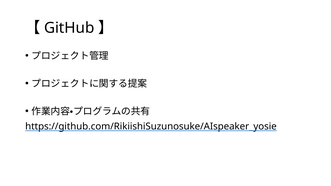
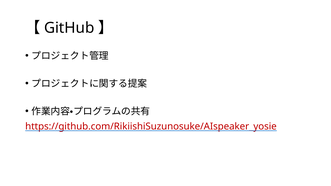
https://github.com/RikiishiSuzunosuke/AIspeaker_yosie colour: black -> red (151, 126)
